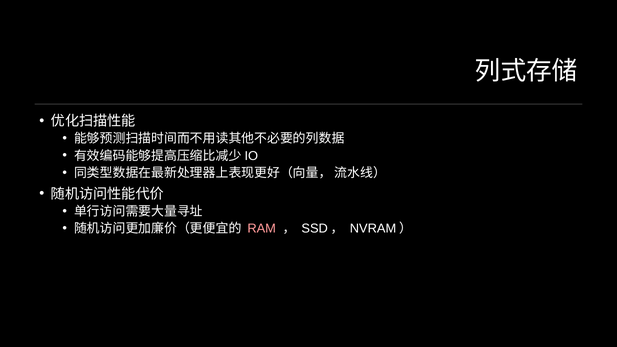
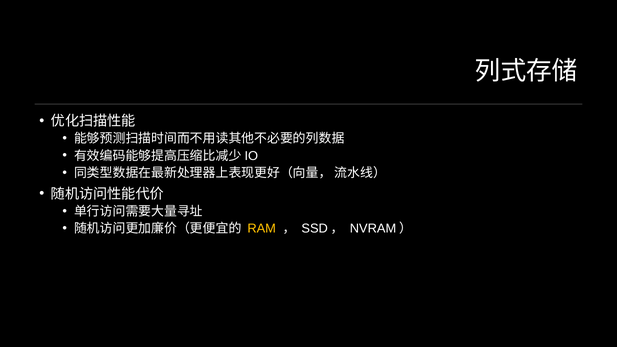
RAM colour: pink -> yellow (262, 229)
